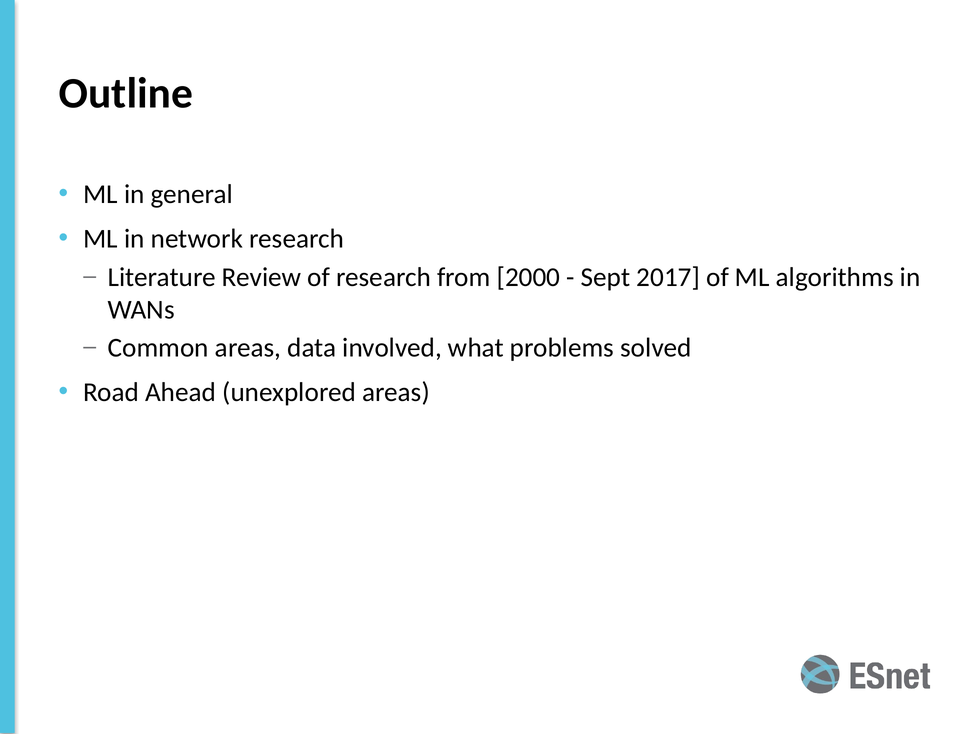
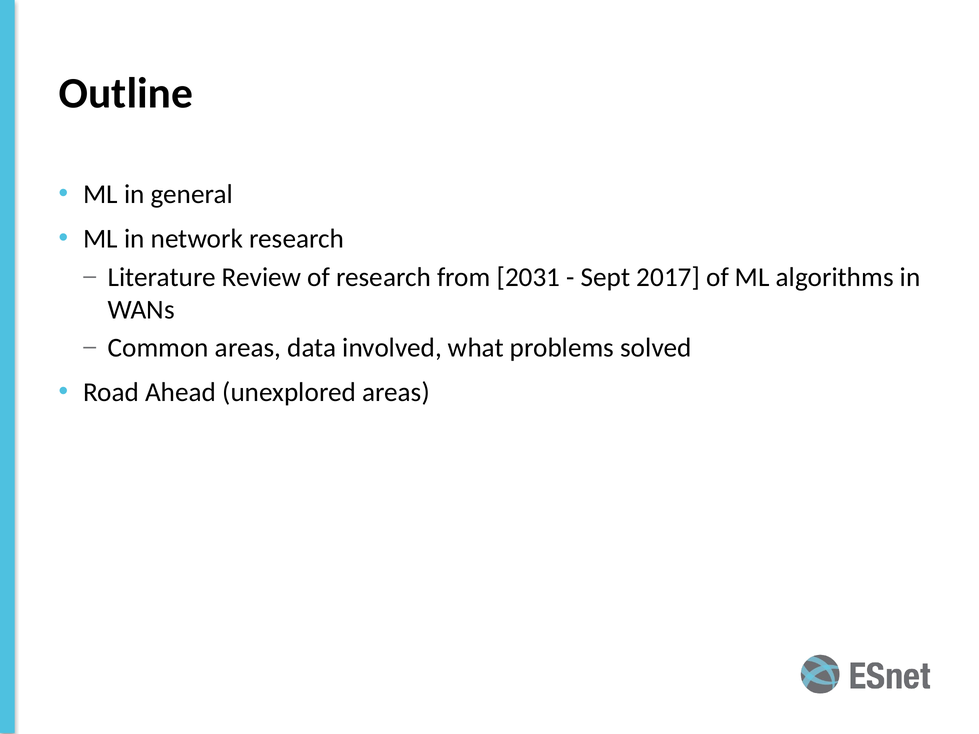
2000: 2000 -> 2031 (528, 277)
